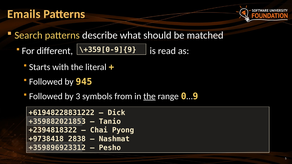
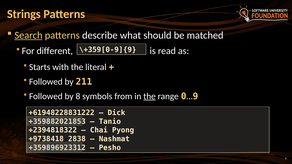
Emails: Emails -> Strings (24, 14)
Search underline: none -> present (28, 35)
945: 945 -> 211 (84, 82)
3: 3 -> 8 (78, 96)
